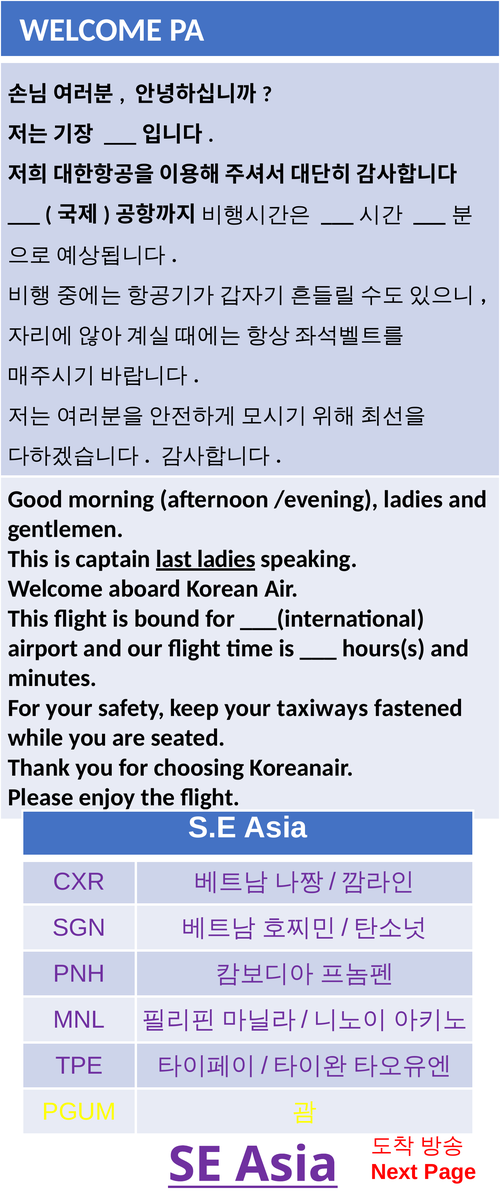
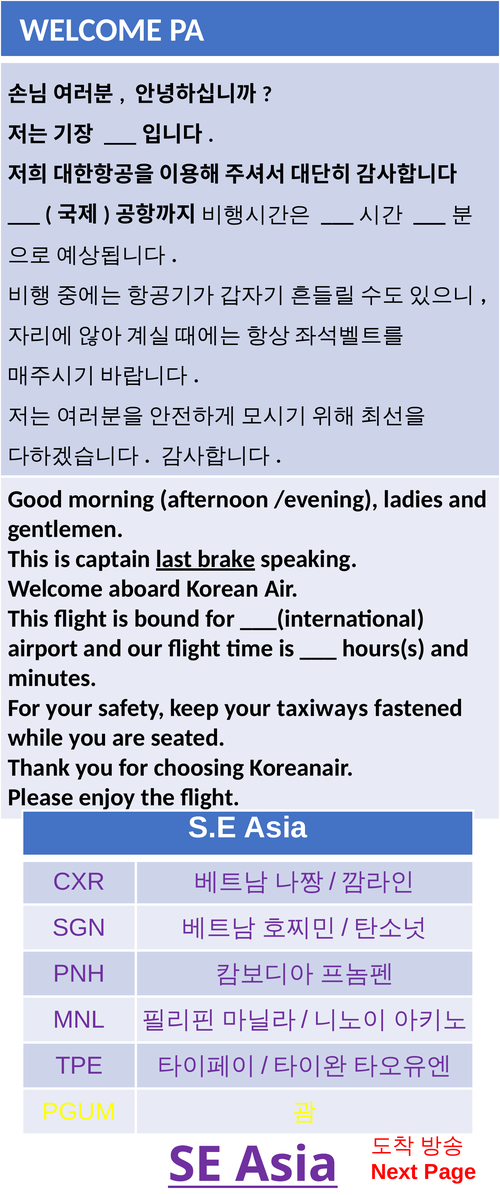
last ladies: ladies -> brake (226, 560)
